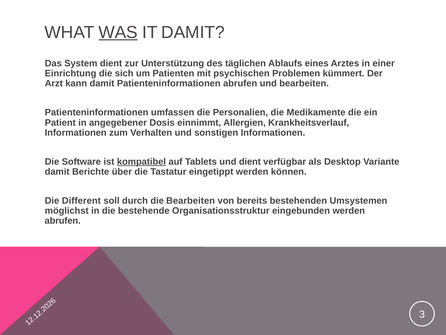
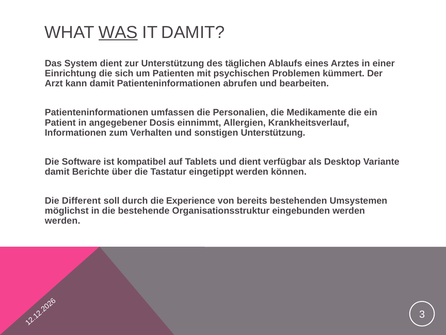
sonstigen Informationen: Informationen -> Unterstützung (273, 132)
kompatibel underline: present -> none (141, 161)
die Bearbeiten: Bearbeiten -> Experience (191, 200)
abrufen: abrufen -> werden (63, 221)
